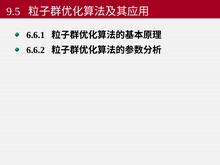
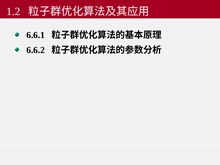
9.5: 9.5 -> 1.2 (13, 11)
